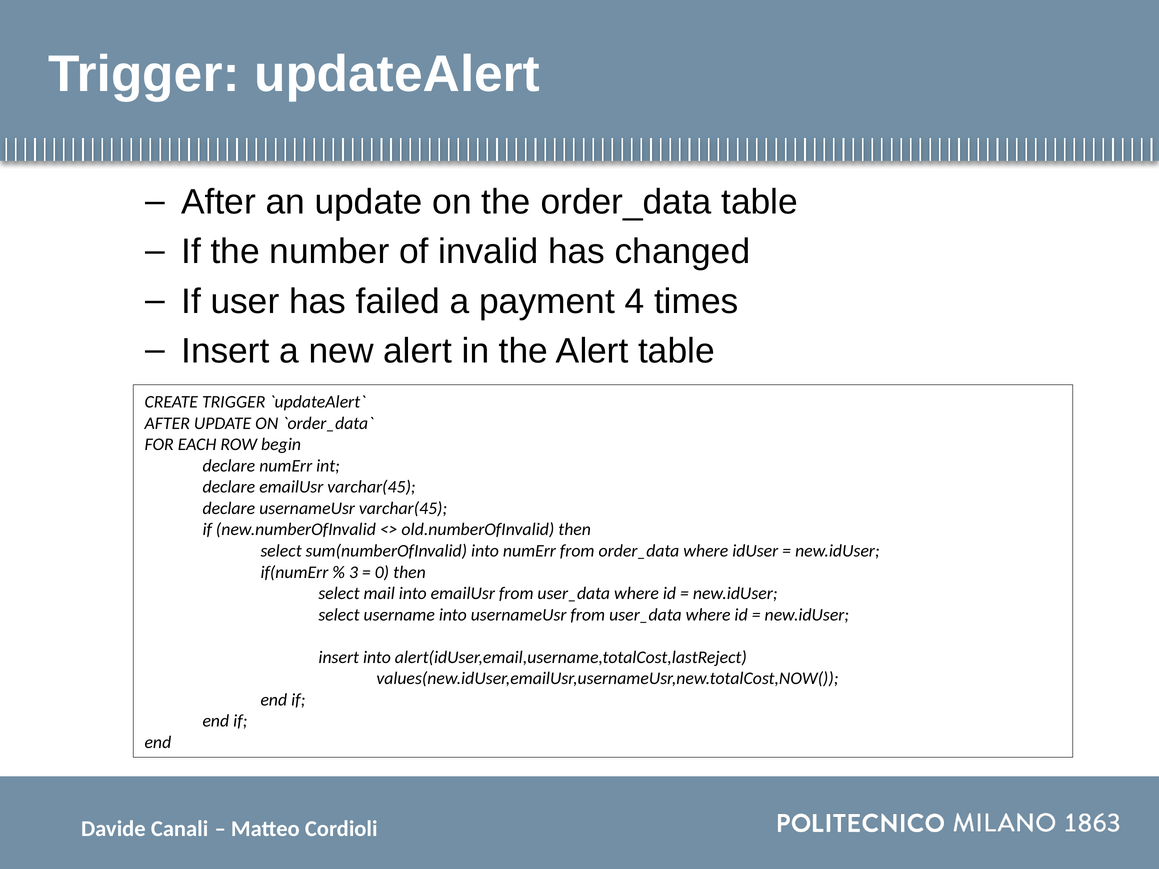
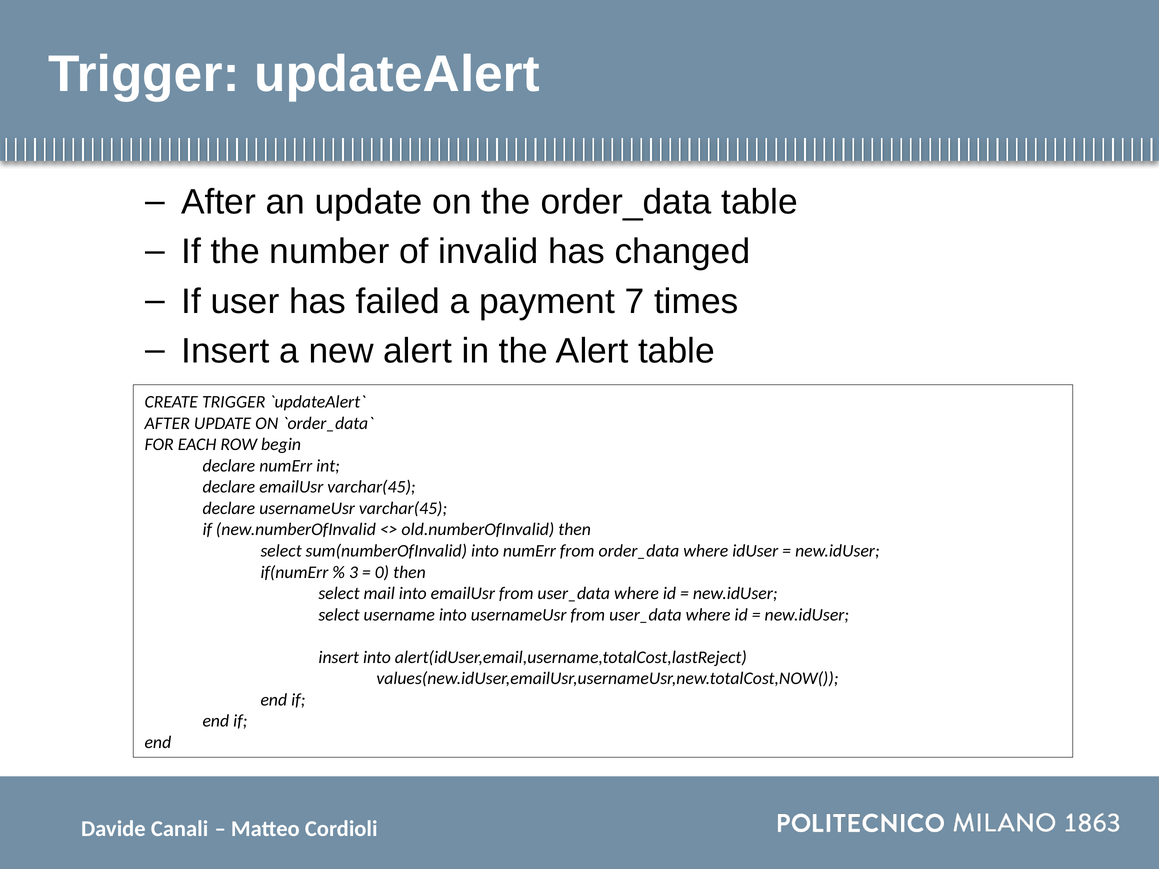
4: 4 -> 7 (634, 301)
